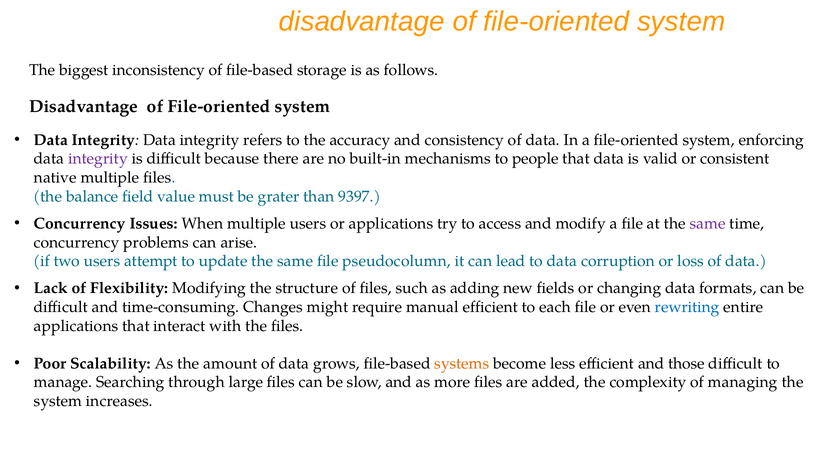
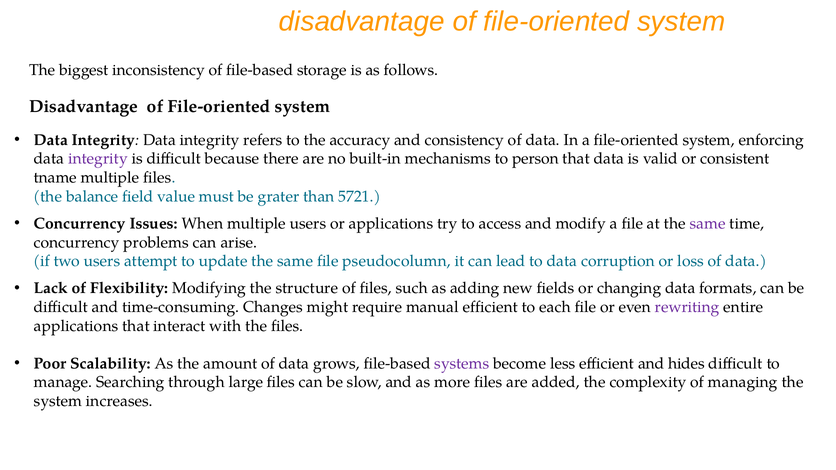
people: people -> person (535, 159)
native: native -> tname (55, 178)
9397: 9397 -> 5721 (360, 197)
rewriting colour: blue -> purple (687, 307)
systems colour: orange -> purple (462, 364)
those: those -> hides (687, 364)
